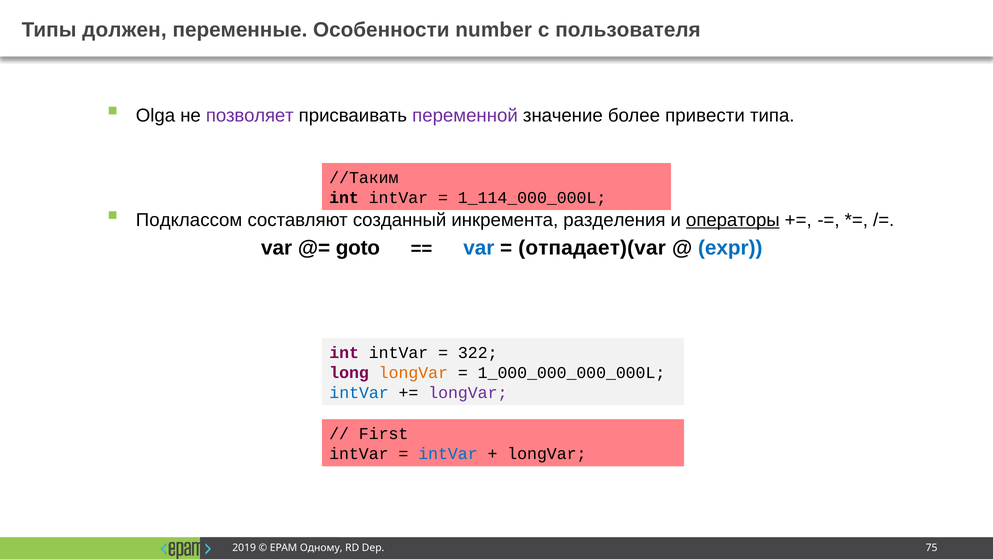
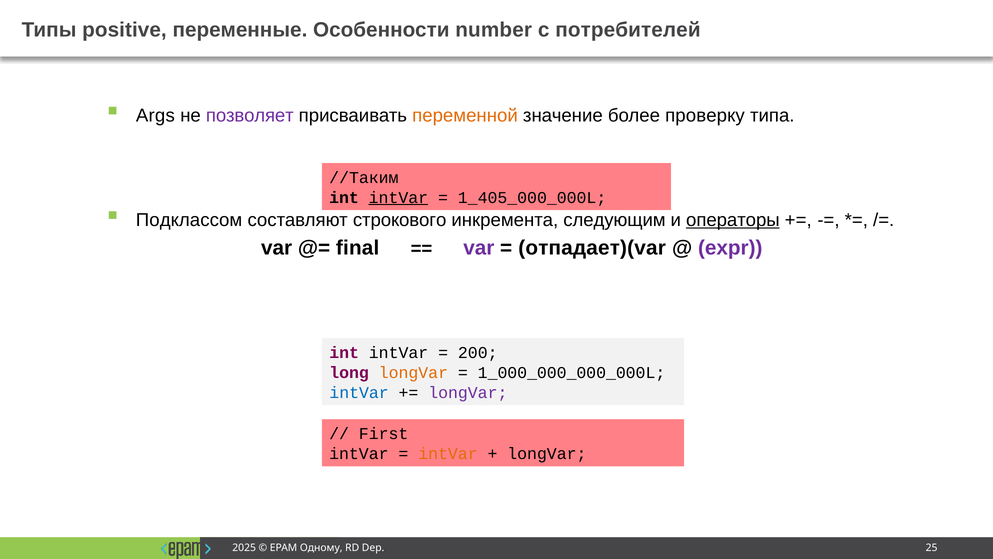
должен: должен -> positive (124, 30)
пользователя: пользователя -> потребителей (628, 30)
Olga: Olga -> Args (155, 115)
переменной colour: purple -> orange (465, 115)
привести: привести -> проверку (705, 115)
intVar underline: none -> present (398, 197)
1_114_000_000L: 1_114_000_000L -> 1_405_000_000L (532, 197)
созданный: созданный -> строкового (400, 220)
разделения: разделения -> следующим (614, 220)
goto: goto -> final (358, 248)
var colour: blue -> purple (479, 248)
expr colour: blue -> purple (730, 248)
322: 322 -> 200 (478, 353)
intVar colour: blue -> orange (448, 453)
2019: 2019 -> 2025 (244, 548)
75: 75 -> 25 (932, 548)
